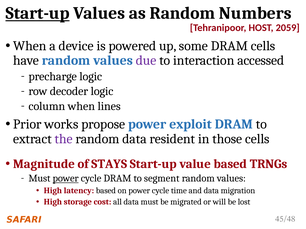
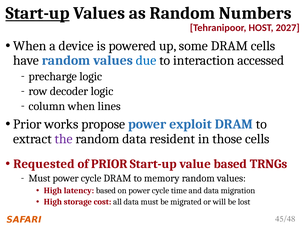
2059: 2059 -> 2027 (288, 28)
due colour: purple -> blue (146, 61)
Magnitude: Magnitude -> Requested (44, 164)
of STAYS: STAYS -> PRIOR (109, 164)
power underline: present -> none (66, 179)
segment: segment -> memory (162, 179)
